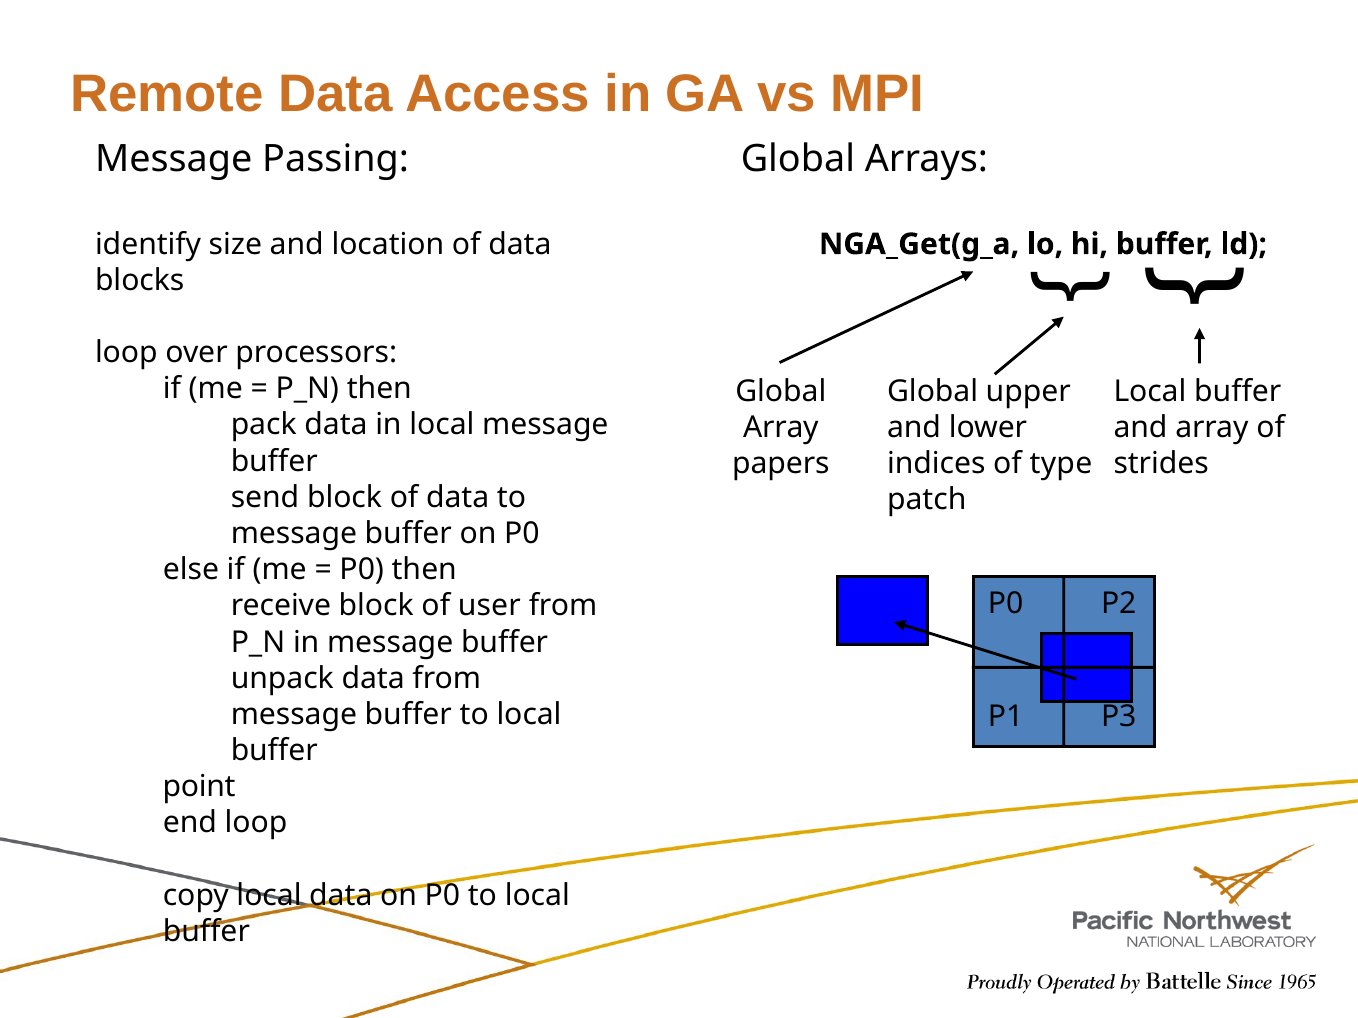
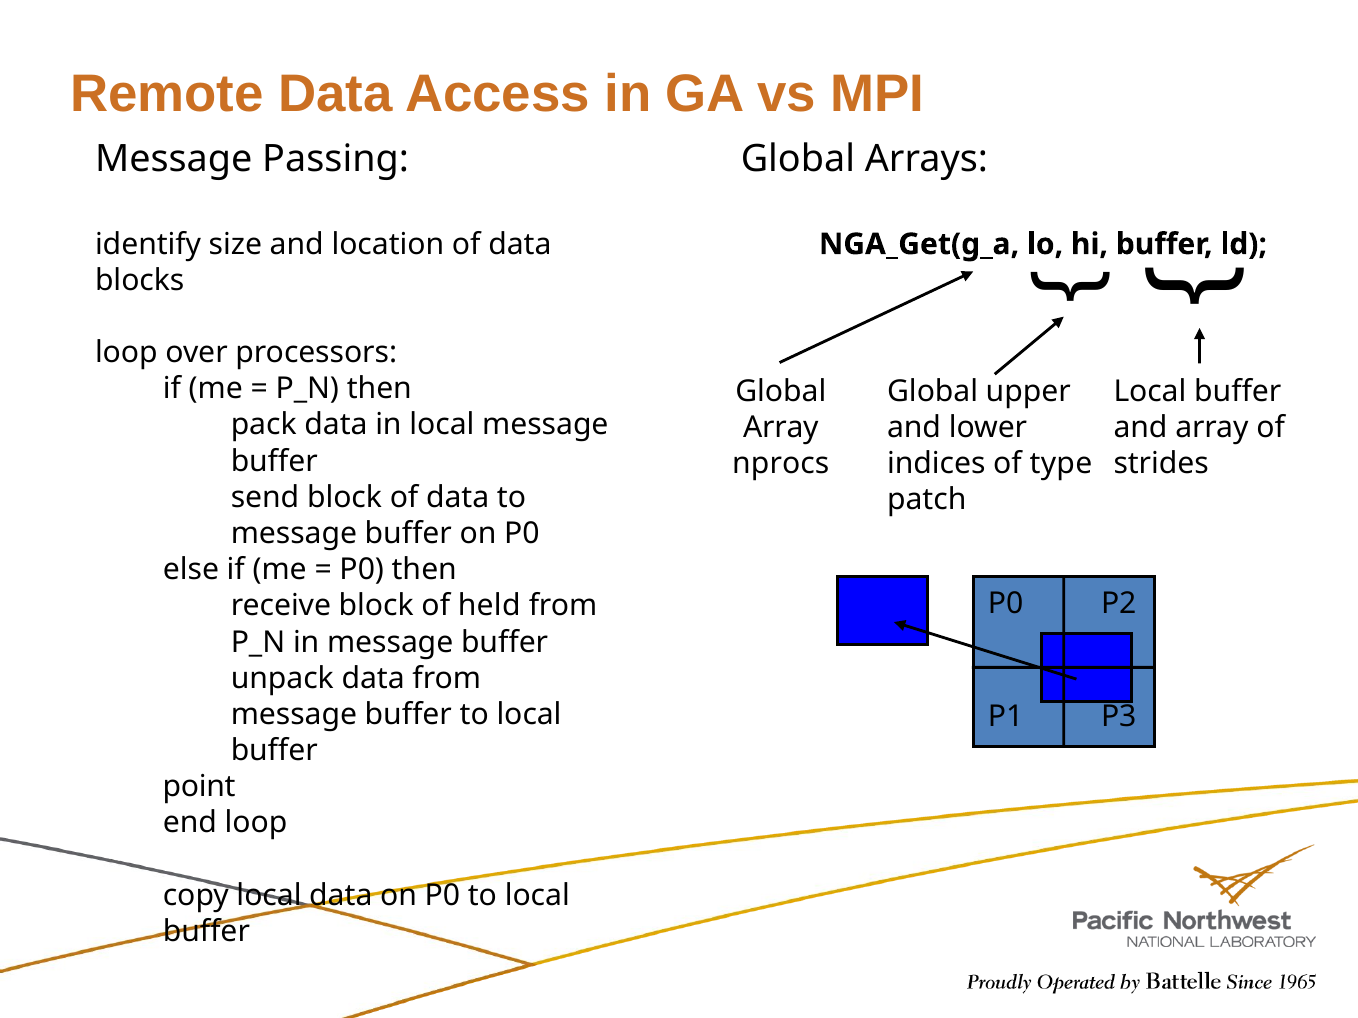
papers: papers -> nprocs (781, 464)
user: user -> held (489, 606)
